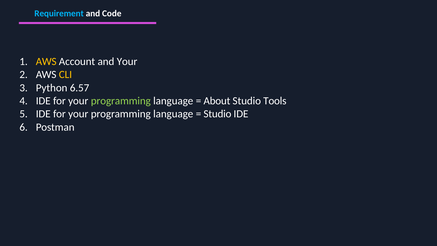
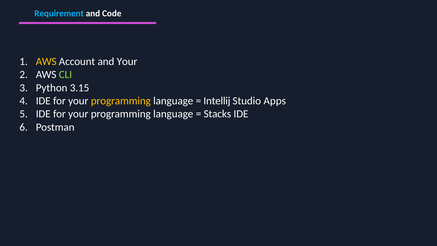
CLI colour: yellow -> light green (65, 75)
6.57: 6.57 -> 3.15 (80, 88)
programming colour: light green -> yellow (121, 101)
About: About -> Intellij (217, 101)
Tools: Tools -> Apps (275, 101)
Studio: Studio -> Stacks (217, 114)
